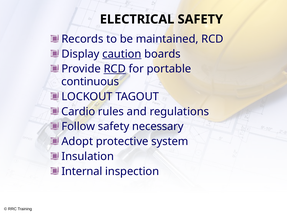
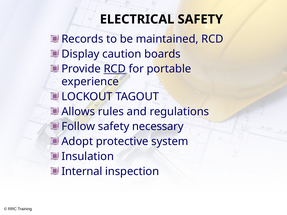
caution underline: present -> none (122, 54)
continuous: continuous -> experience (90, 82)
Cardio: Cardio -> Allows (78, 112)
